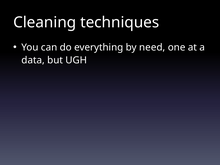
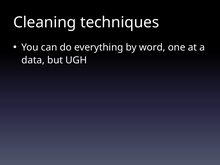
need: need -> word (152, 47)
